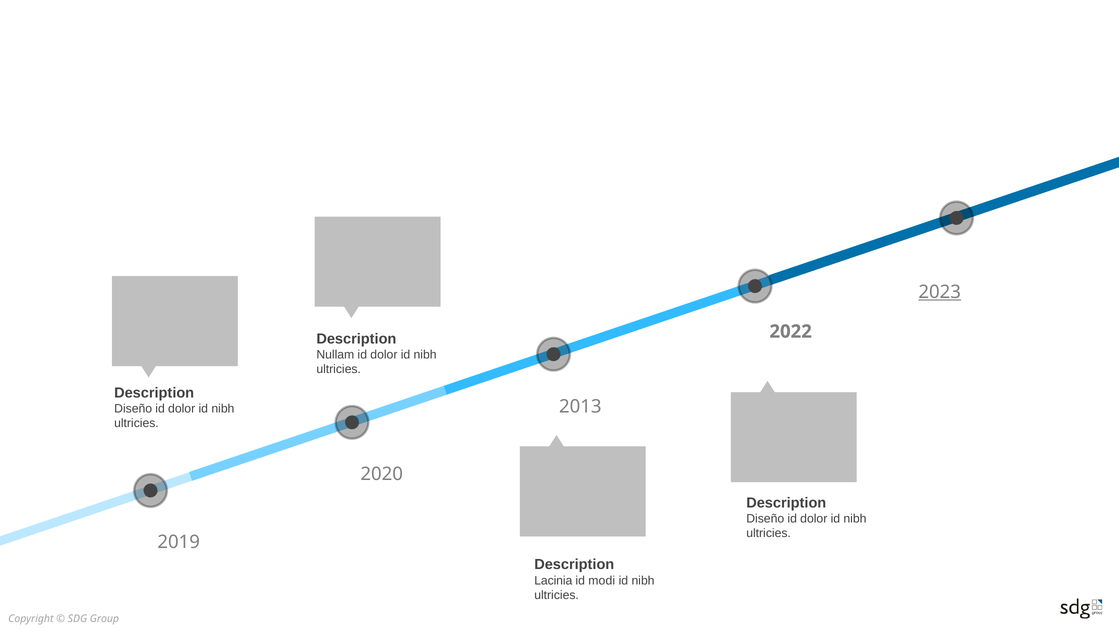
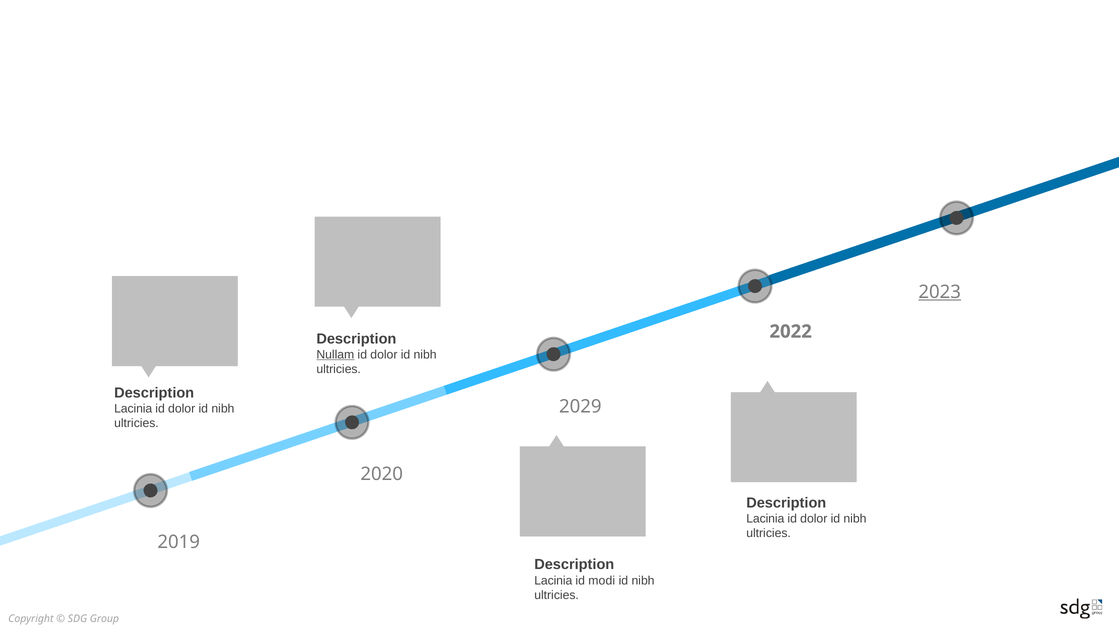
Nullam underline: none -> present (335, 355)
2013: 2013 -> 2029 (580, 407)
Diseño: Diseño -> Lacinia (133, 409)
Diseño: Diseño -> Lacinia (765, 519)
